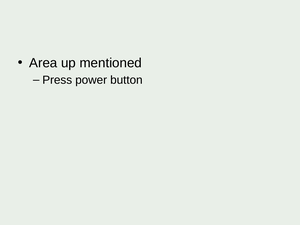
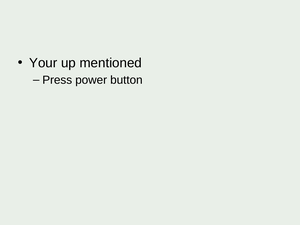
Area: Area -> Your (43, 63)
